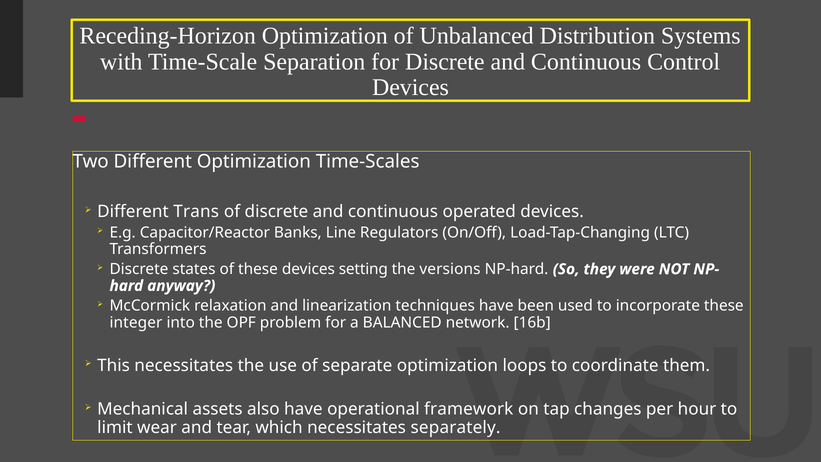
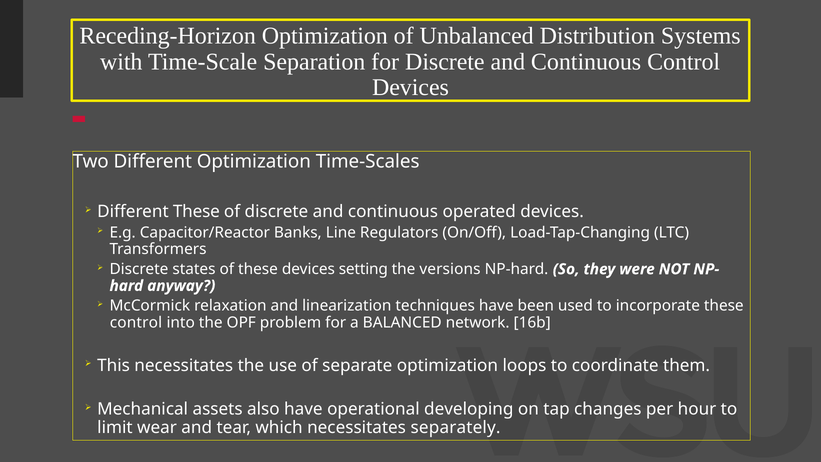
Different Trans: Trans -> These (196, 211)
integer: integer -> control (136, 322)
framework: framework -> developing (469, 409)
